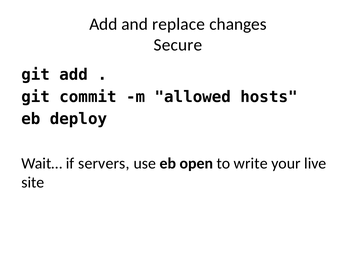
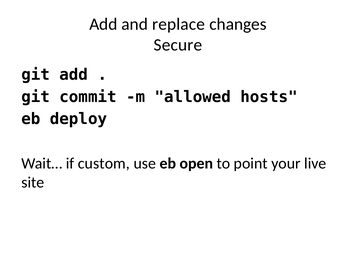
servers: servers -> custom (104, 163)
write: write -> point (251, 163)
